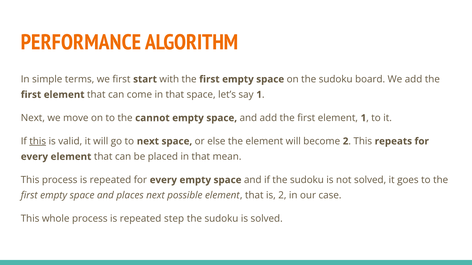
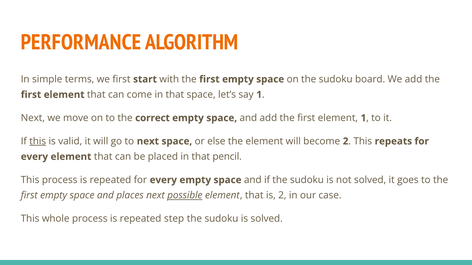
cannot: cannot -> correct (153, 118)
mean: mean -> pencil (227, 157)
possible underline: none -> present (185, 196)
